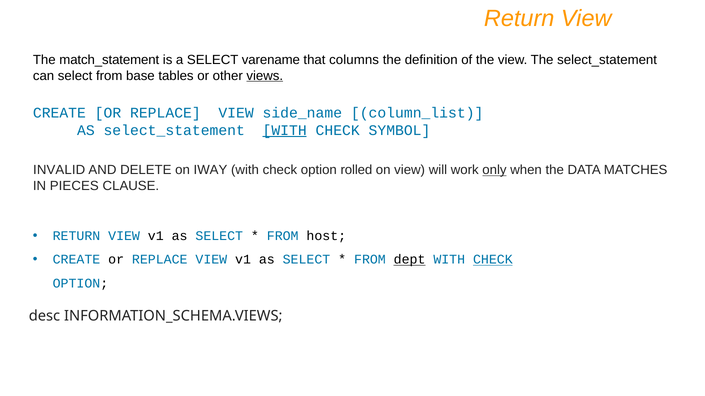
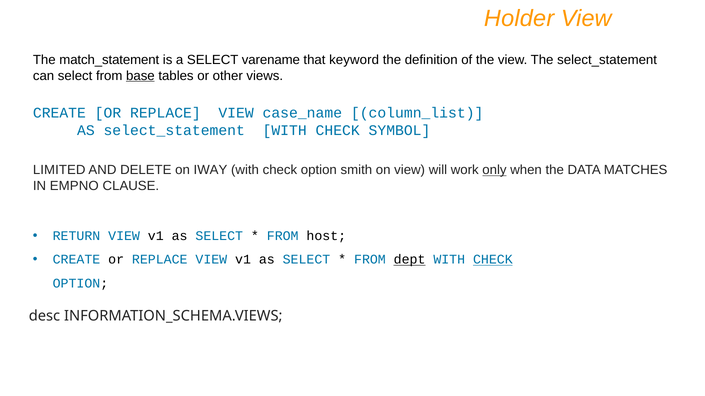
Return: Return -> Holder (519, 18)
columns: columns -> keyword (354, 60)
base underline: none -> present (140, 76)
views underline: present -> none (265, 76)
side_name: side_name -> case_name (302, 113)
WITH underline: present -> none (285, 131)
INVALID: INVALID -> LIMITED (59, 170)
rolled: rolled -> smith (356, 170)
PIECES: PIECES -> EMPNO (74, 186)
